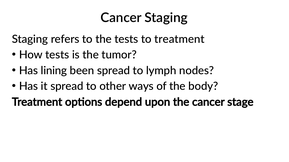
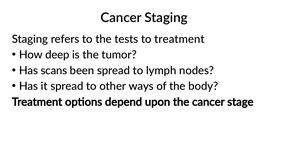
How tests: tests -> deep (57, 55)
lining: lining -> scans (54, 71)
